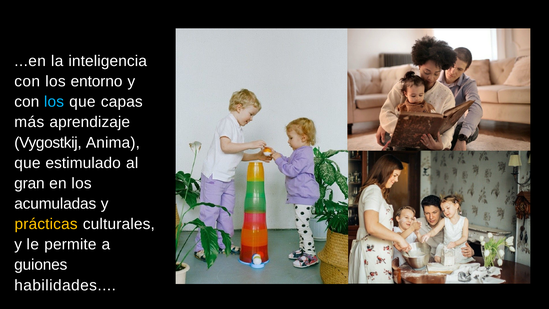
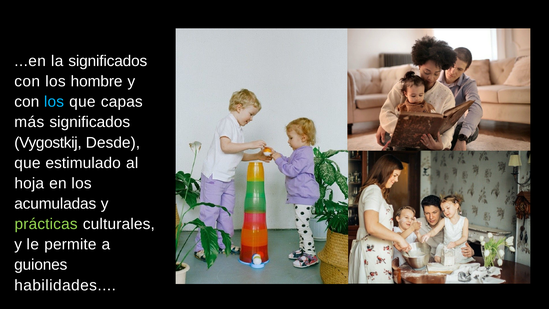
la inteligencia: inteligencia -> significados (108, 61)
entorno: entorno -> hombre (97, 81)
más aprendizaje: aprendizaje -> significados (90, 122)
Anima: Anima -> Desde (113, 143)
gran: gran -> hoja (29, 183)
prácticas colour: yellow -> light green (46, 224)
